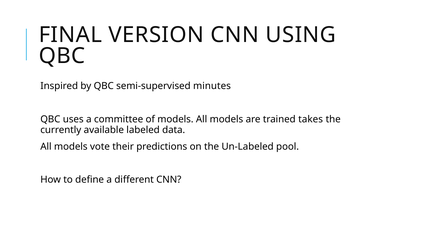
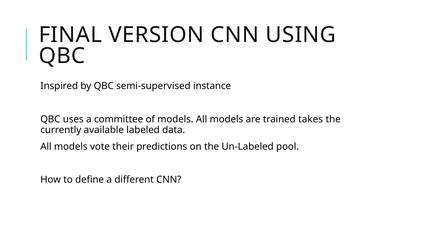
minutes: minutes -> instance (212, 86)
